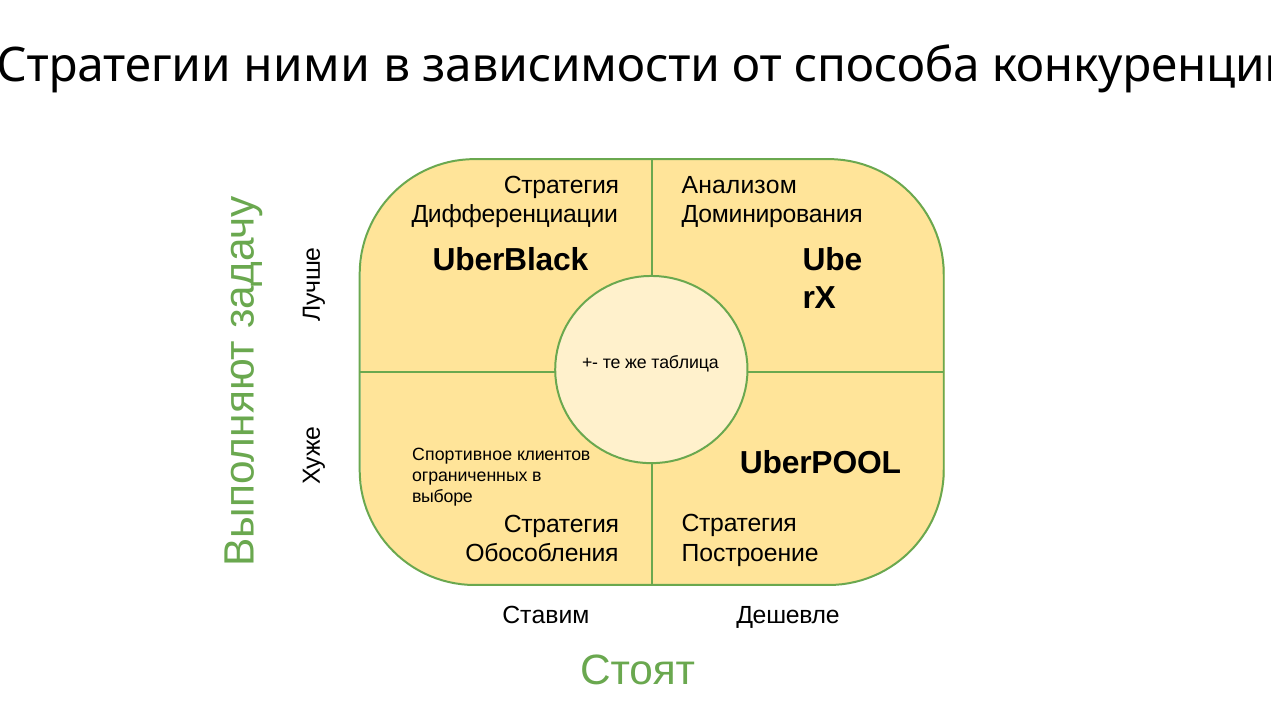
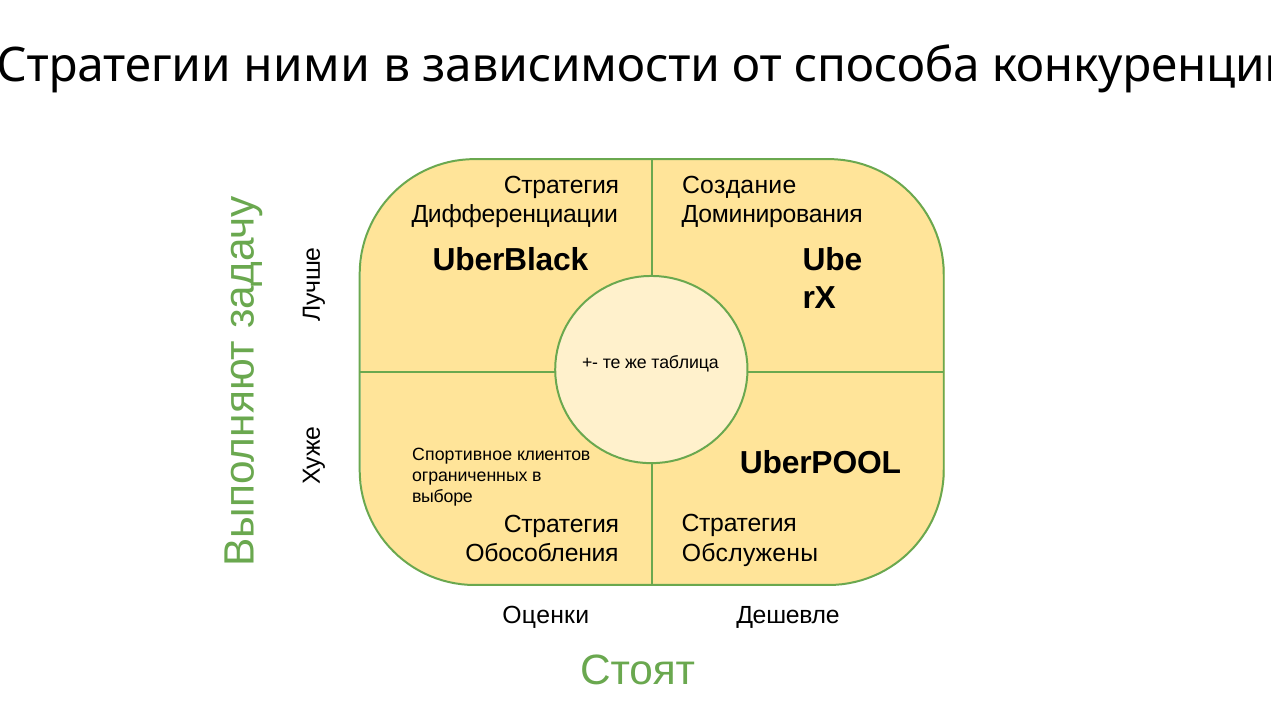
Анализом: Анализом -> Создание (739, 185)
Построение: Построение -> Обслужены (750, 553)
Ставим: Ставим -> Оценки (546, 615)
